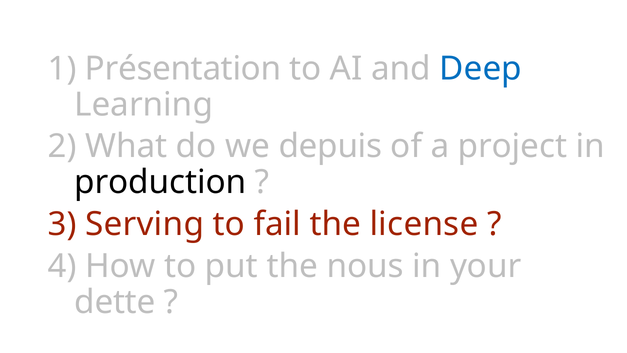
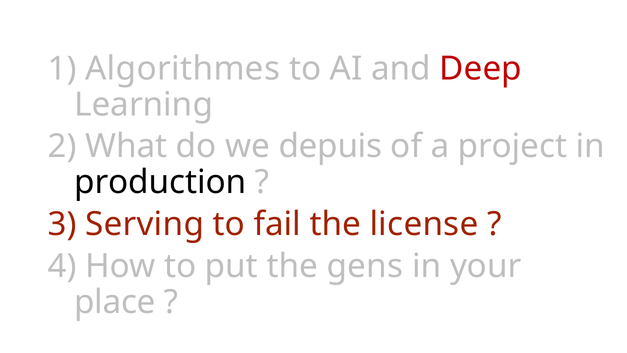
Présentation: Présentation -> Algorithmes (183, 68)
Deep colour: blue -> red (481, 68)
nous: nous -> gens (365, 266)
dette: dette -> place (115, 302)
